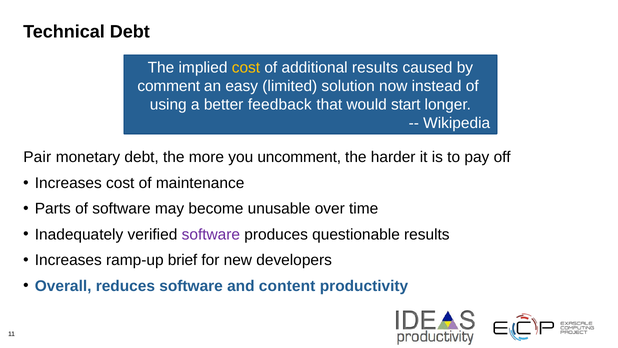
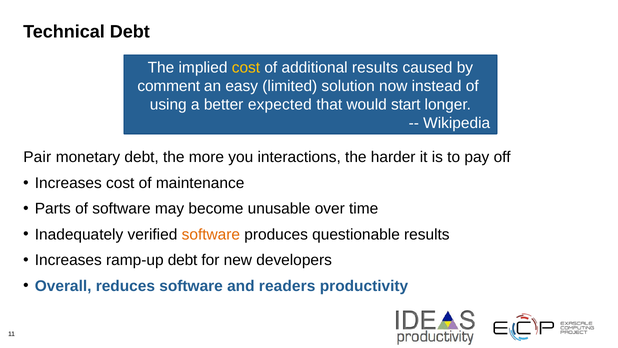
feedback: feedback -> expected (280, 105)
uncomment: uncomment -> interactions (299, 157)
software colour: purple -> orange (211, 234)
ramp-up brief: brief -> debt (183, 260)
content: content -> readers (287, 286)
